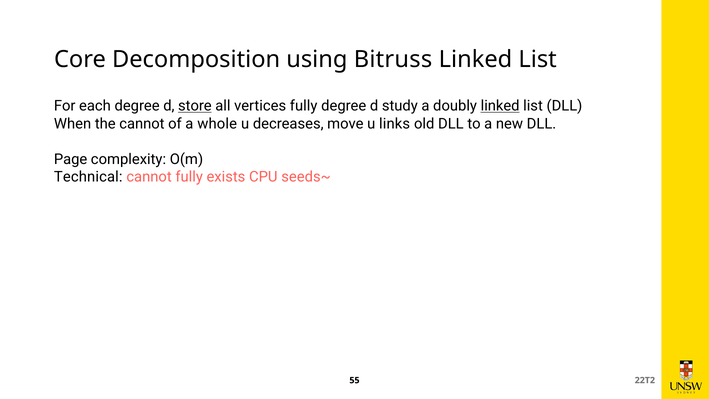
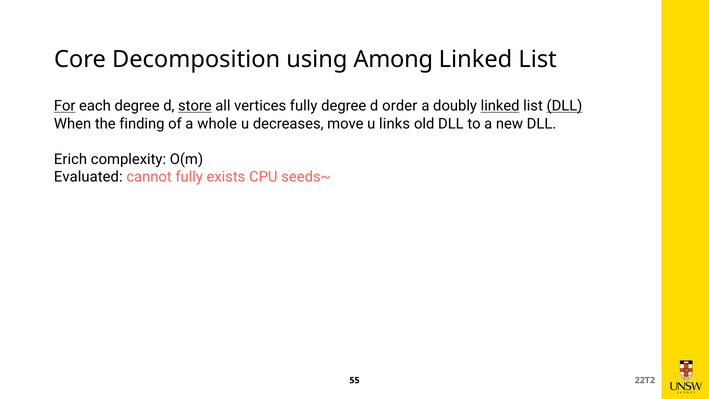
Bitruss: Bitruss -> Among (393, 60)
For underline: none -> present (65, 106)
study: study -> order (400, 106)
DLL underline: none -> present (564, 106)
the cannot: cannot -> finding (142, 124)
Page: Page -> Erich (71, 159)
Technical: Technical -> Evaluated (88, 177)
